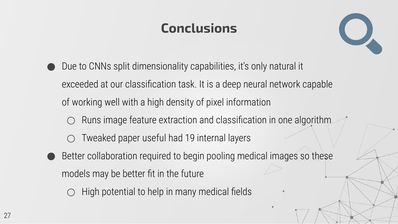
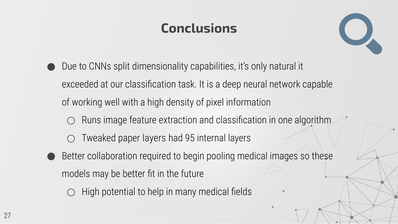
paper useful: useful -> layers (154, 138)
19: 19 -> 95 (190, 138)
